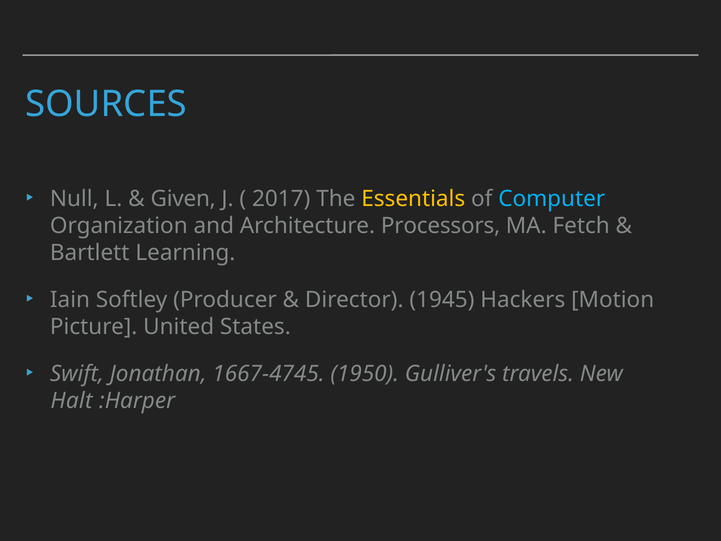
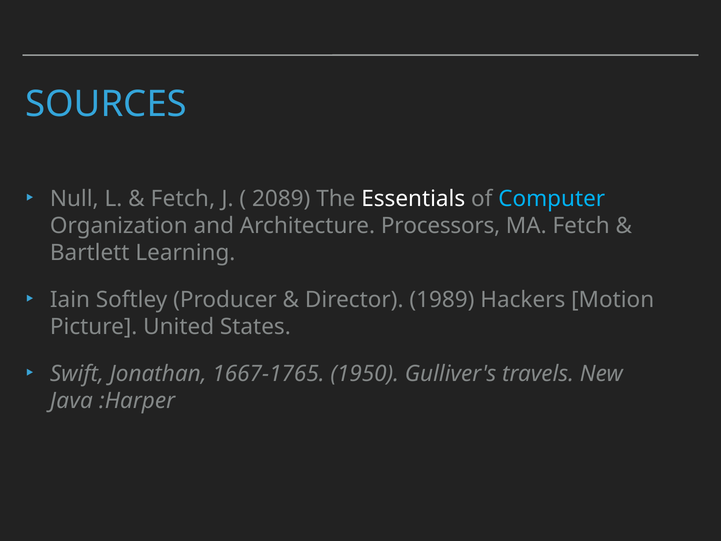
Given: Given -> Fetch (183, 199)
2017: 2017 -> 2089 (281, 199)
Essentials colour: yellow -> white (413, 199)
1945: 1945 -> 1989 (442, 300)
1667-4745: 1667-4745 -> 1667-1765 (268, 373)
Halt: Halt -> Java (71, 401)
